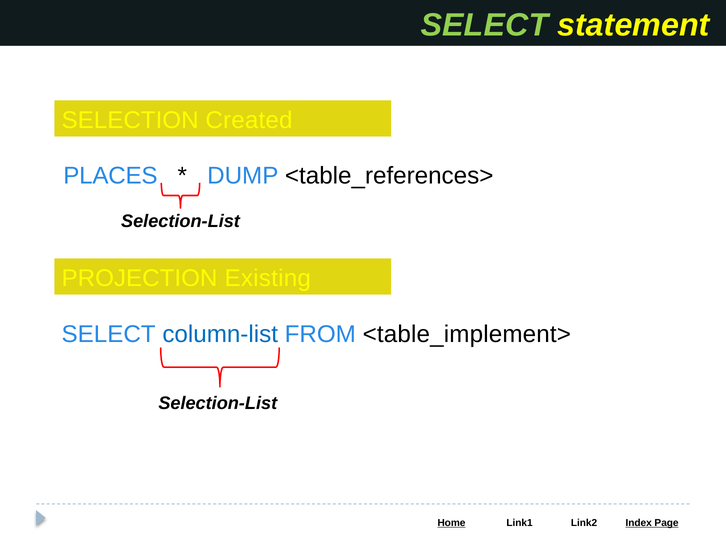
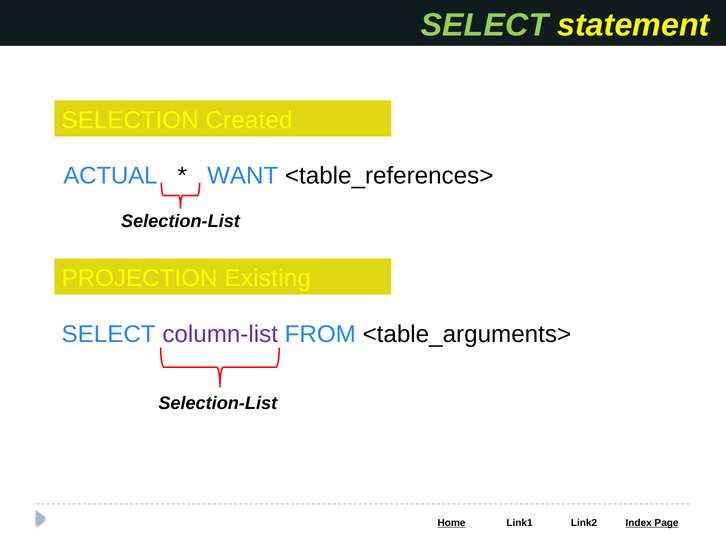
PLACES: PLACES -> ACTUAL (110, 176)
DUMP: DUMP -> WANT (243, 176)
column-list colour: blue -> purple (220, 334)
<table_implement>: <table_implement> -> <table_arguments> (467, 334)
